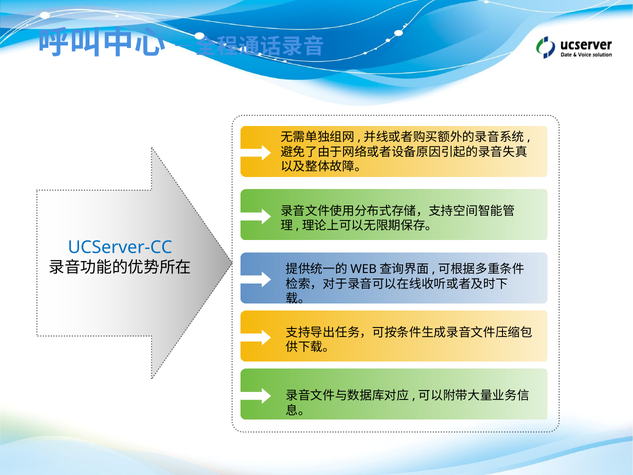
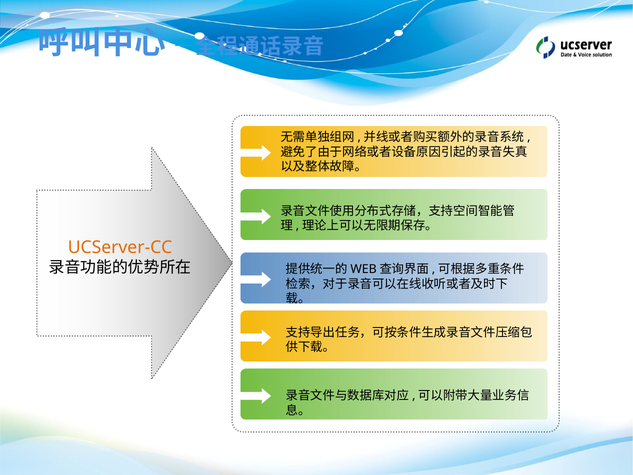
UCServer-CC colour: blue -> orange (120, 247)
